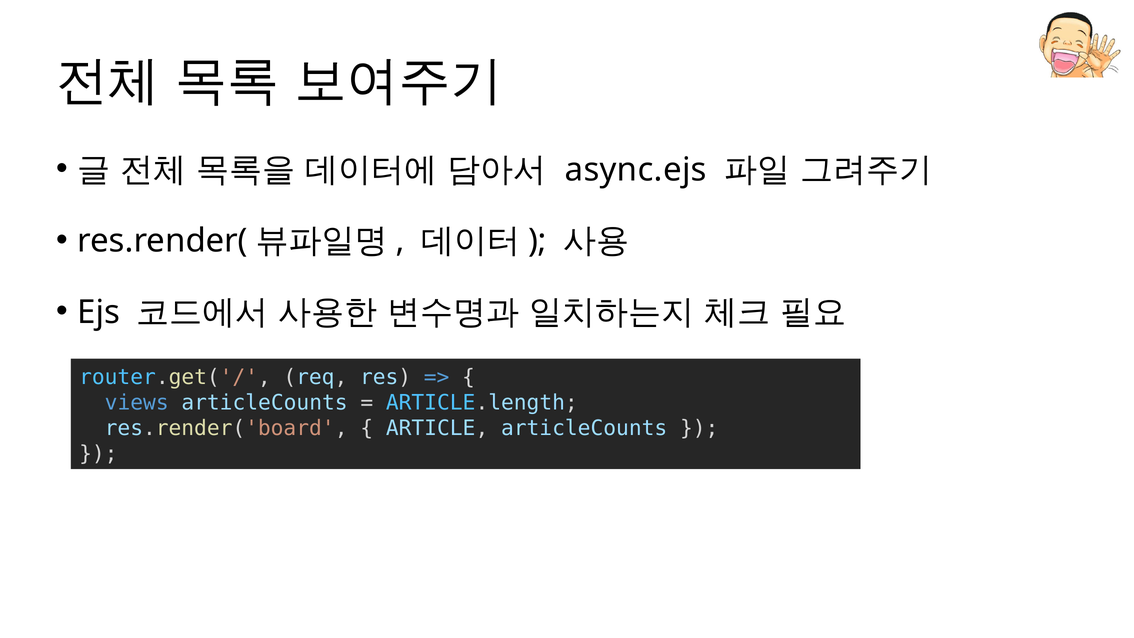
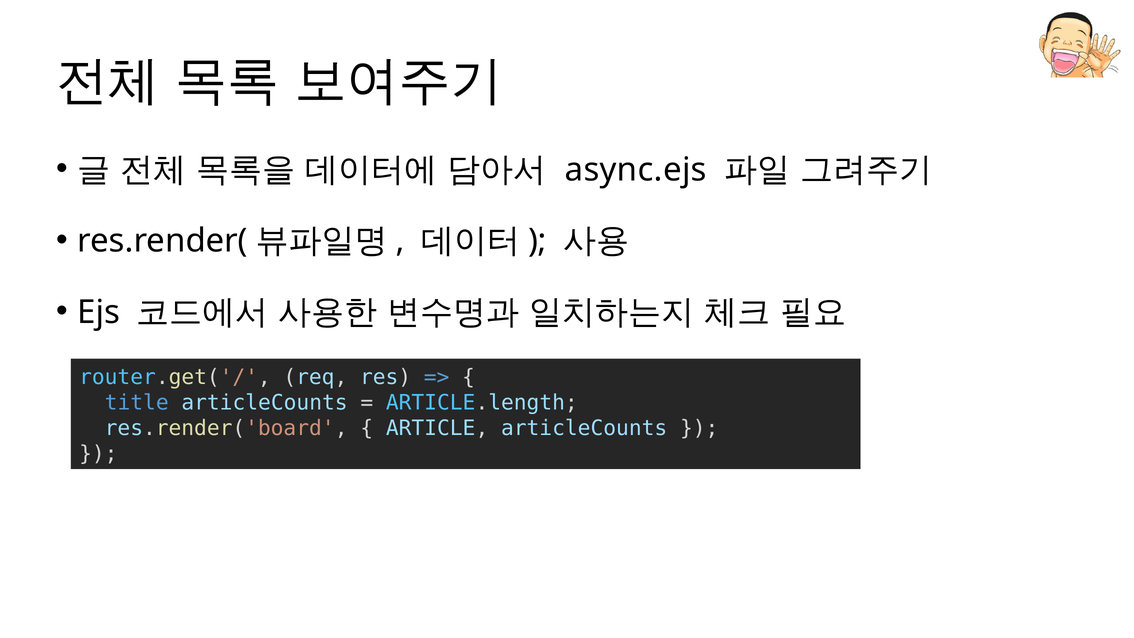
views: views -> title (137, 403)
